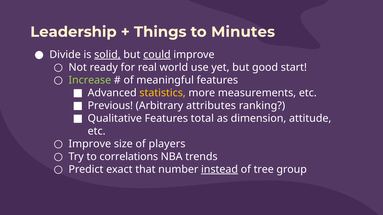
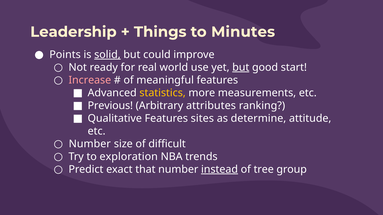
Divide: Divide -> Points (65, 55)
could underline: present -> none (157, 55)
but underline: none -> present (241, 67)
Increase colour: light green -> pink (90, 80)
total: total -> sites (202, 119)
dimension: dimension -> determine (258, 119)
Improve: Improve -> Number (90, 144)
players: players -> difficult (167, 144)
correlations: correlations -> exploration (129, 157)
